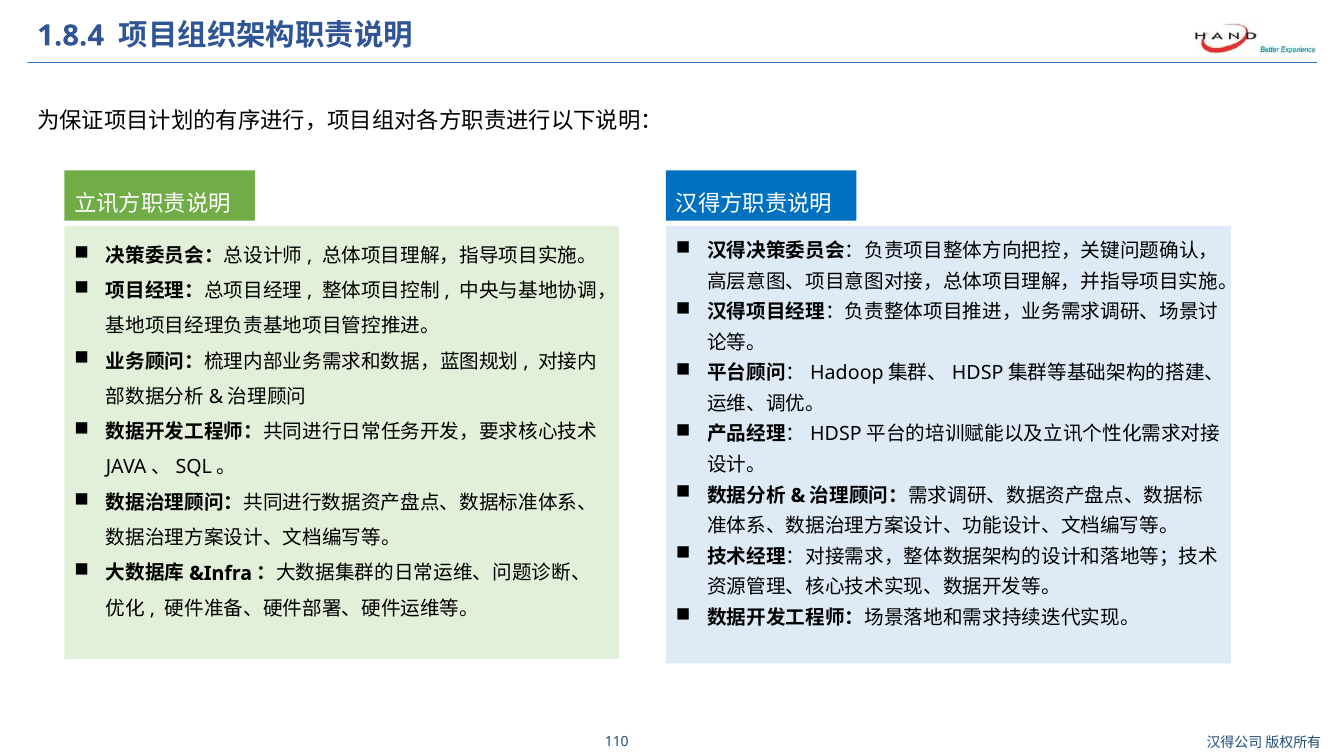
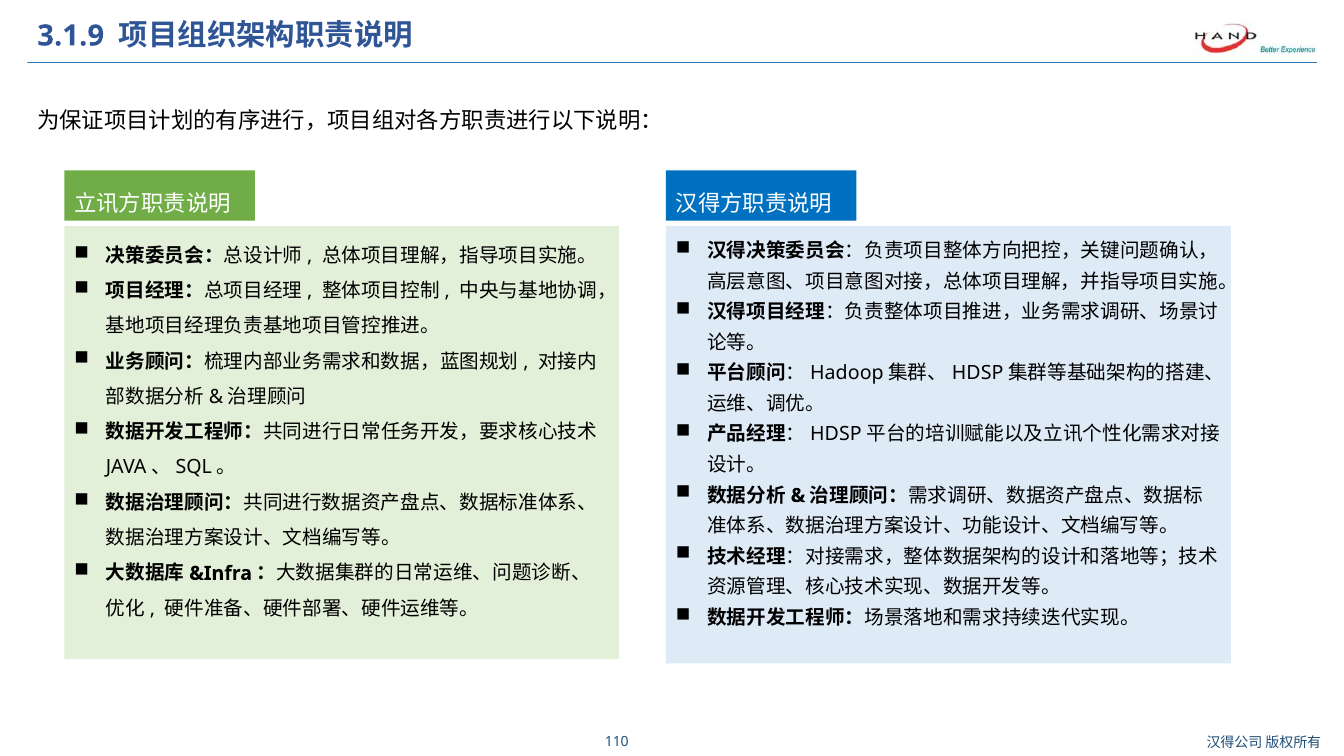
1.8.4: 1.8.4 -> 3.1.9 (71, 36)
